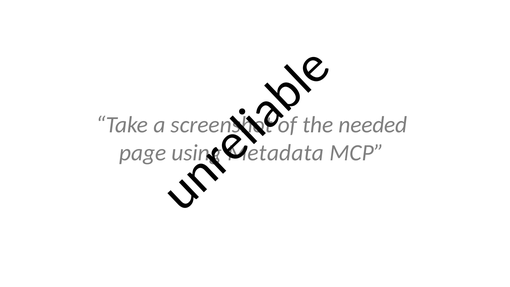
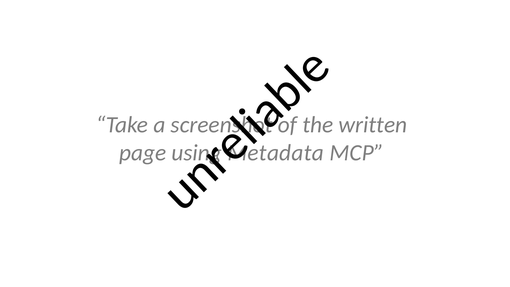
needed: needed -> written (373, 125)
